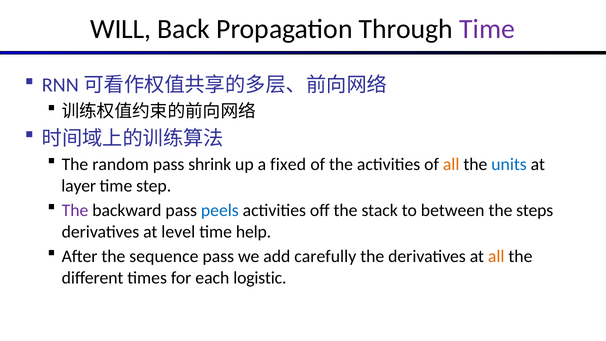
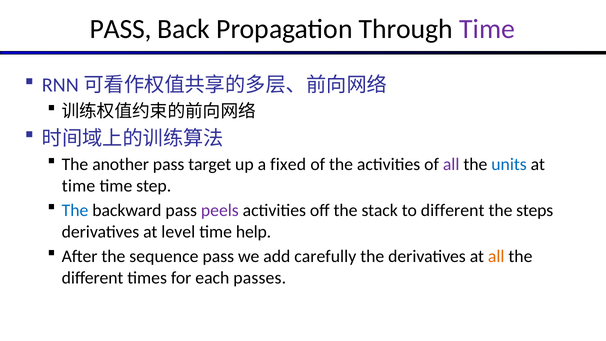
WILL: WILL -> PASS (121, 29)
random: random -> another (121, 164)
shrink: shrink -> target (210, 164)
all colour: orange -> purple (451, 164)
layer: layer -> time (79, 186)
The colour: purple -> blue (75, 210)
peels colour: blue -> purple (220, 210)
to between: between -> different (453, 210)
logistic: logistic -> passes (260, 278)
